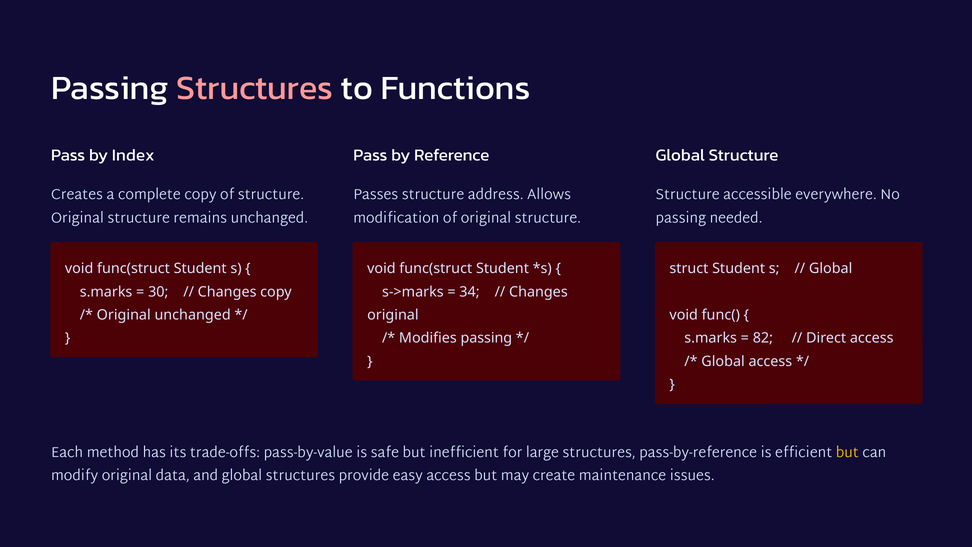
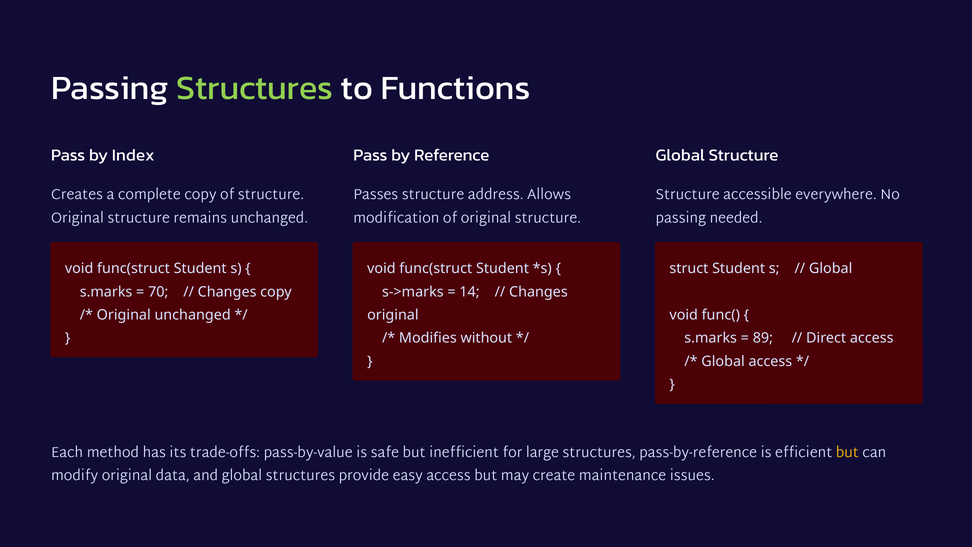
Structures colour: pink -> light green (255, 88)
30: 30 -> 70 (158, 292)
34: 34 -> 14 (470, 292)
Modifies passing: passing -> without (486, 338)
82: 82 -> 89 (763, 338)
